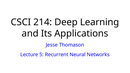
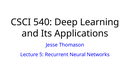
214: 214 -> 540 (43, 22)
